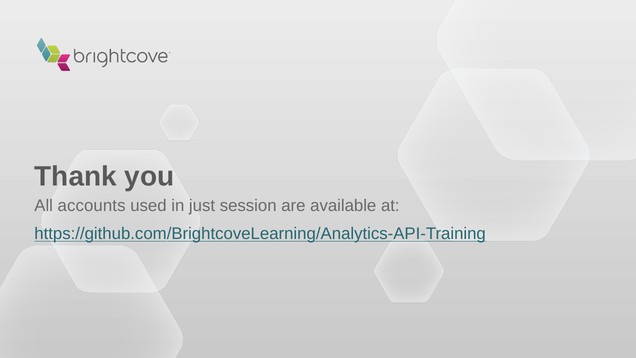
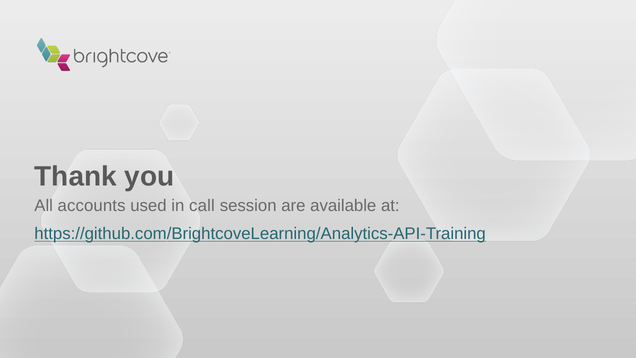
just: just -> call (202, 206)
